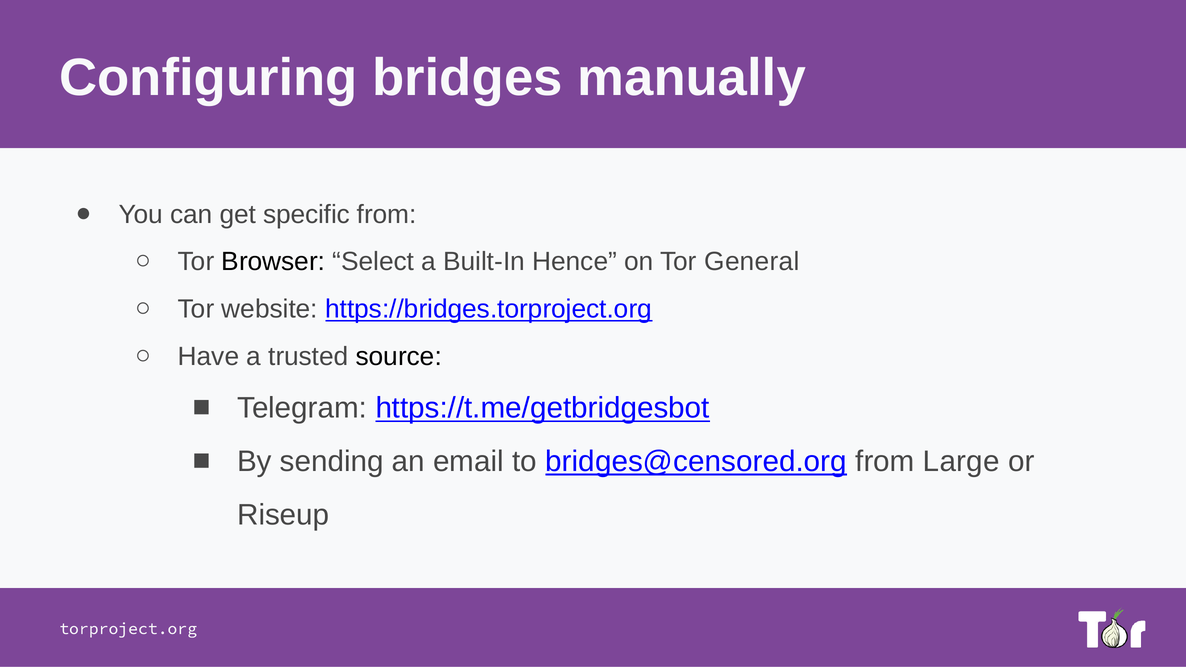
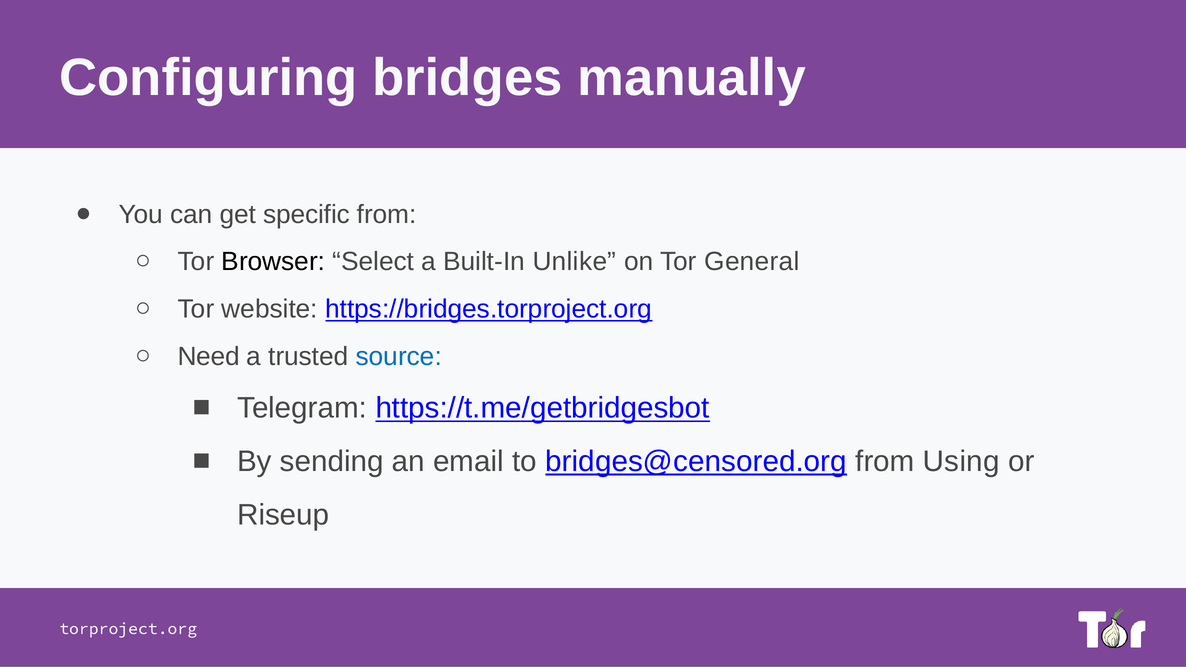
Hence: Hence -> Unlike (574, 262)
Have: Have -> Need (209, 357)
source colour: black -> blue (399, 357)
Large: Large -> Using (961, 462)
